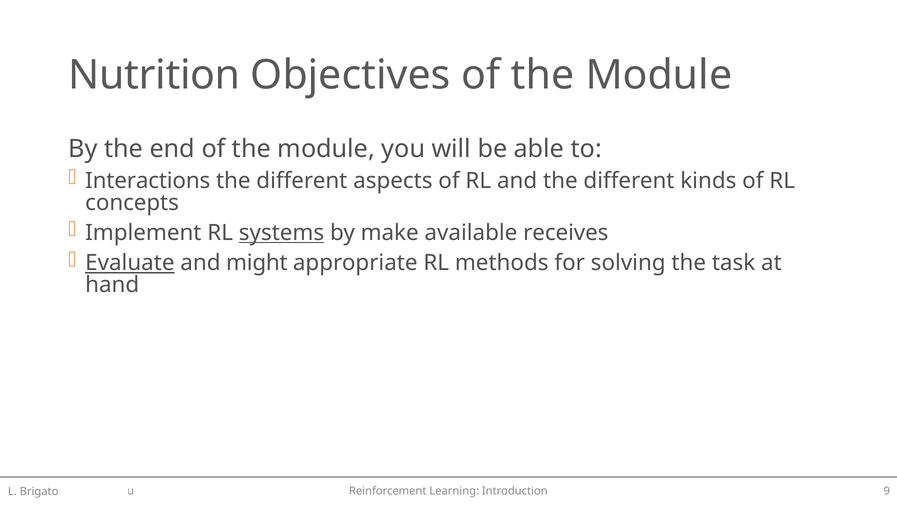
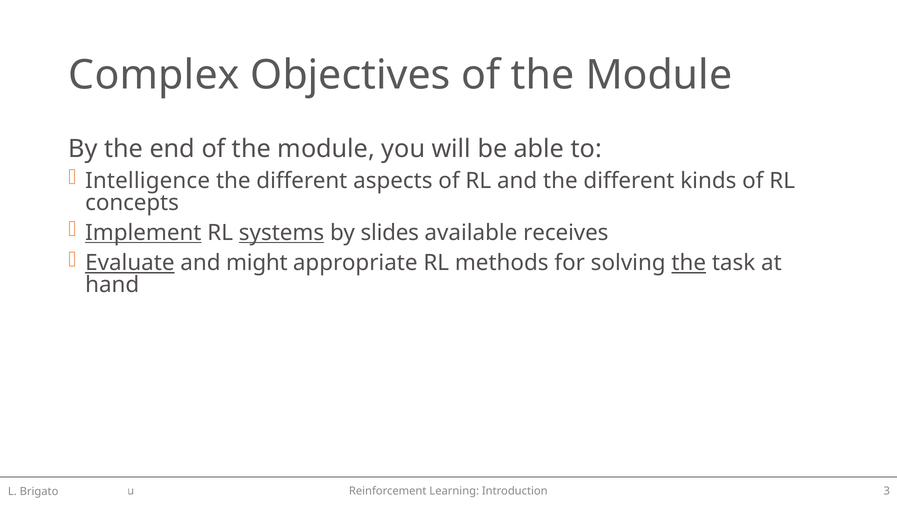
Nutrition: Nutrition -> Complex (154, 75)
Interactions: Interactions -> Intelligence (148, 181)
Implement underline: none -> present (143, 233)
make: make -> slides (390, 233)
the underline: none -> present (689, 263)
9: 9 -> 3 (887, 490)
